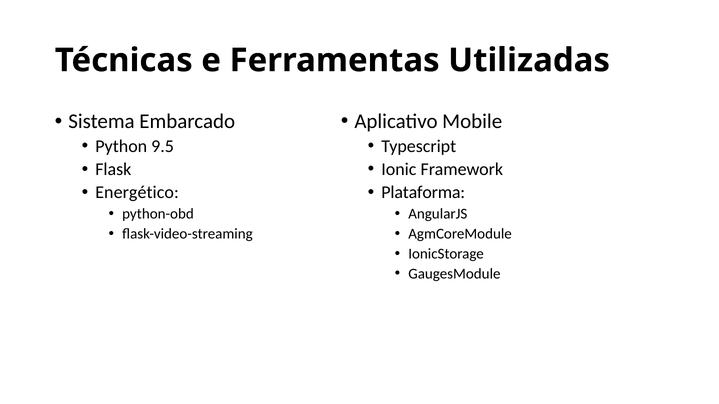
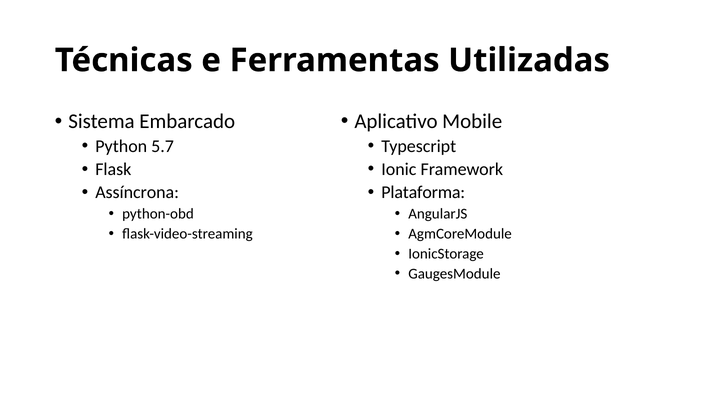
9.5: 9.5 -> 5.7 (163, 146)
Energético: Energético -> Assíncrona (137, 193)
